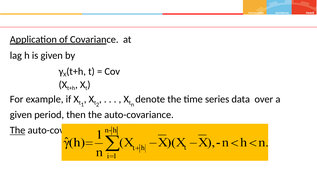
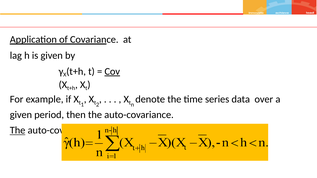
Cov underline: none -> present (112, 72)
